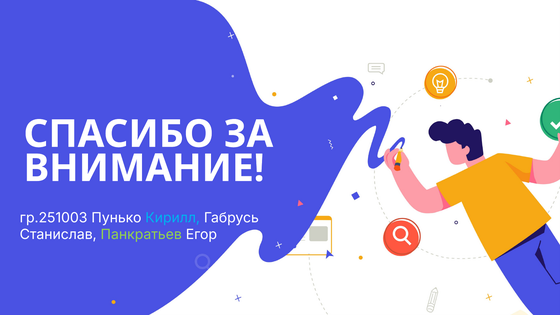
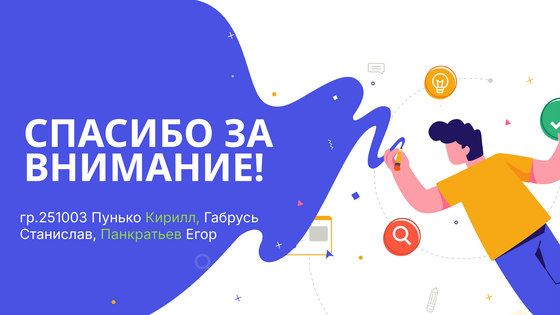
Кирилл colour: light blue -> light green (173, 218)
